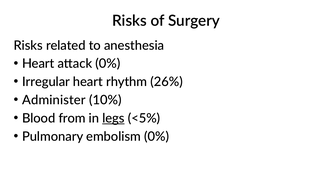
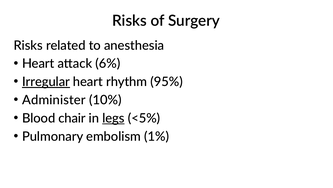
attack 0%: 0% -> 6% (108, 63)
Irregular underline: none -> present (46, 82)
26%: 26% -> 95% (167, 82)
from: from -> chair (72, 118)
embolism 0%: 0% -> 1% (157, 136)
